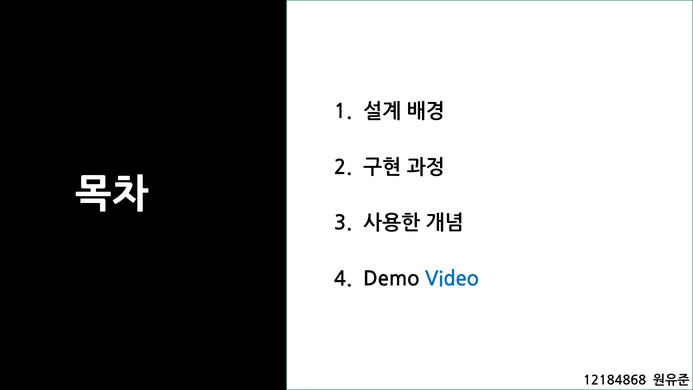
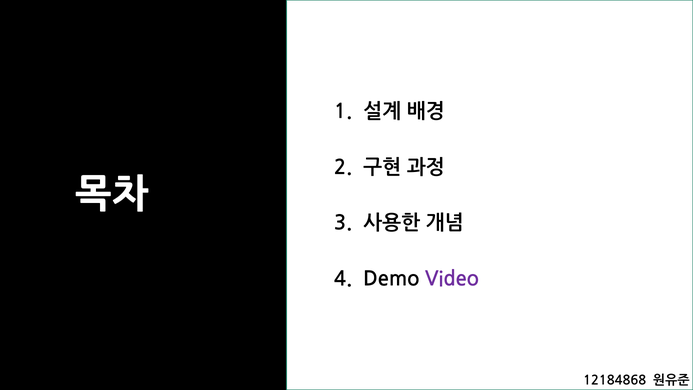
Video colour: blue -> purple (452, 279)
